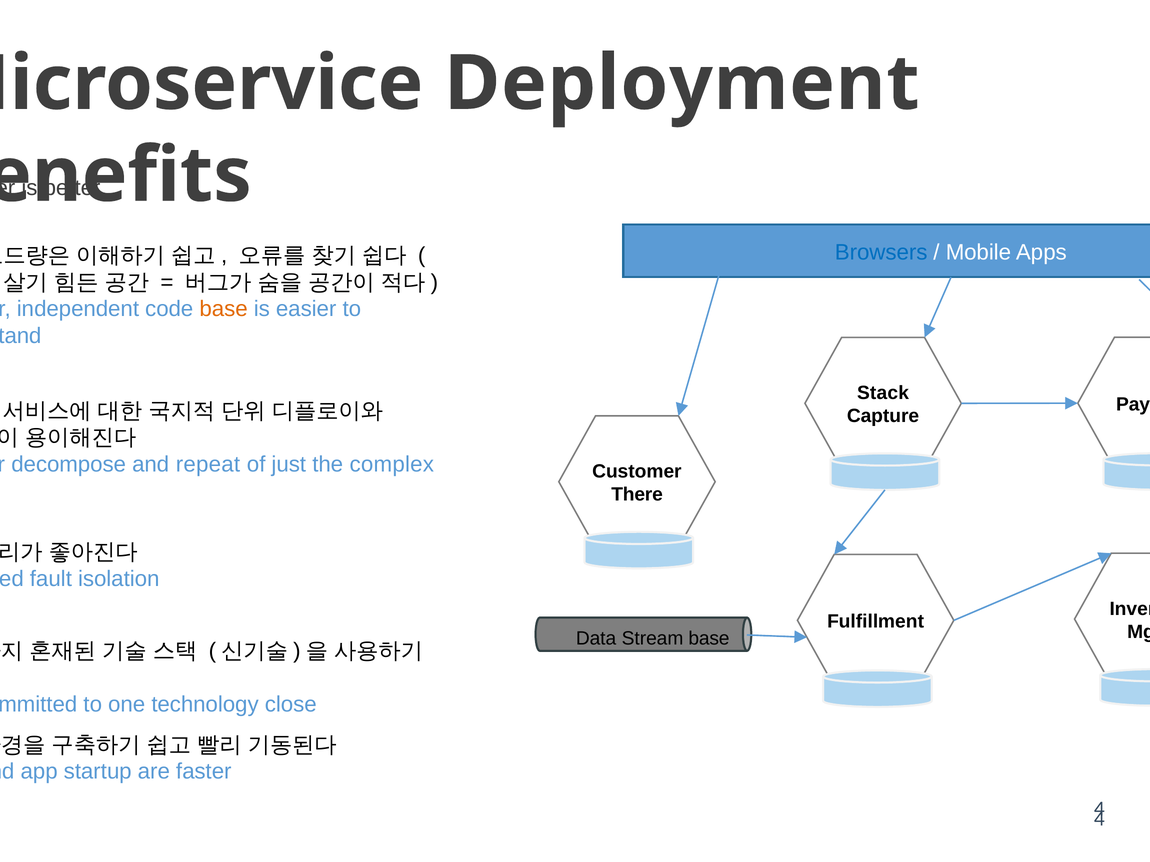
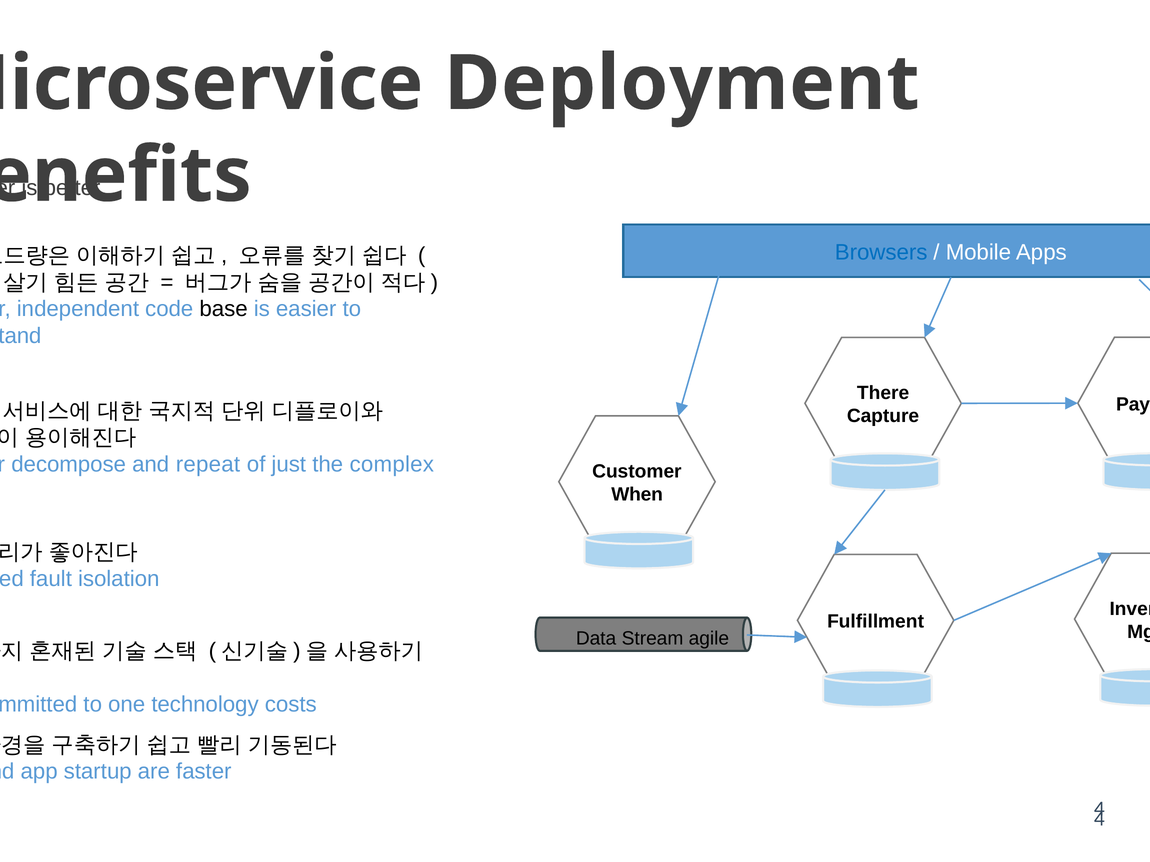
base colour: orange -> black (224, 309)
Stack: Stack -> There (883, 393)
There: There -> When (637, 495)
Stream base: base -> agile (709, 639)
close: close -> costs (291, 705)
